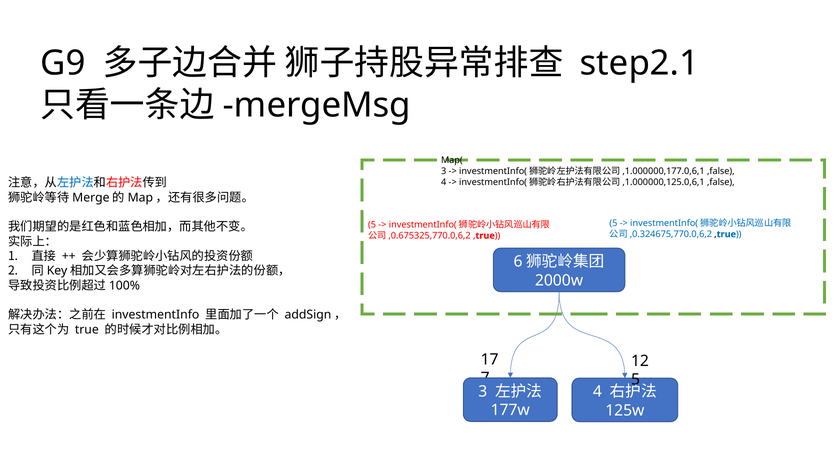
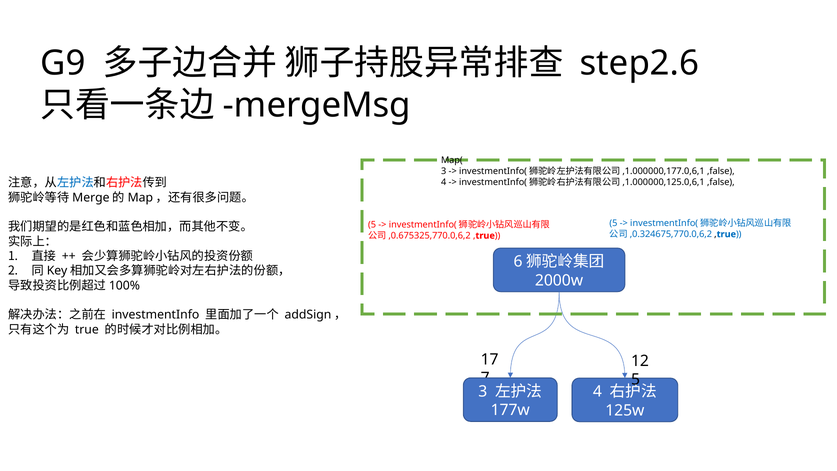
step2.1: step2.1 -> step2.6 (639, 63)
